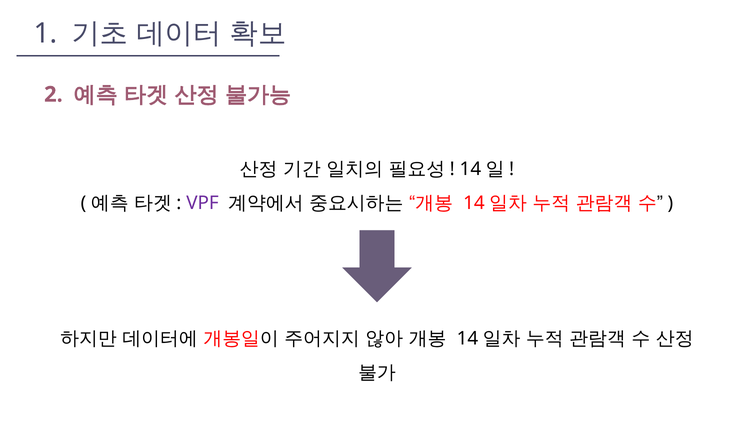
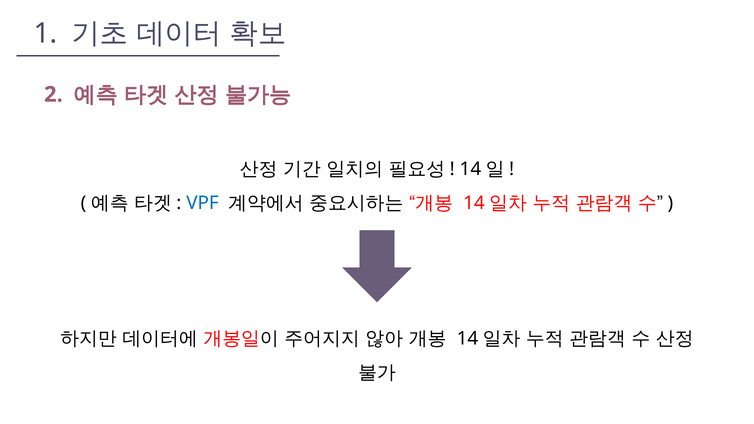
VPF colour: purple -> blue (203, 203)
